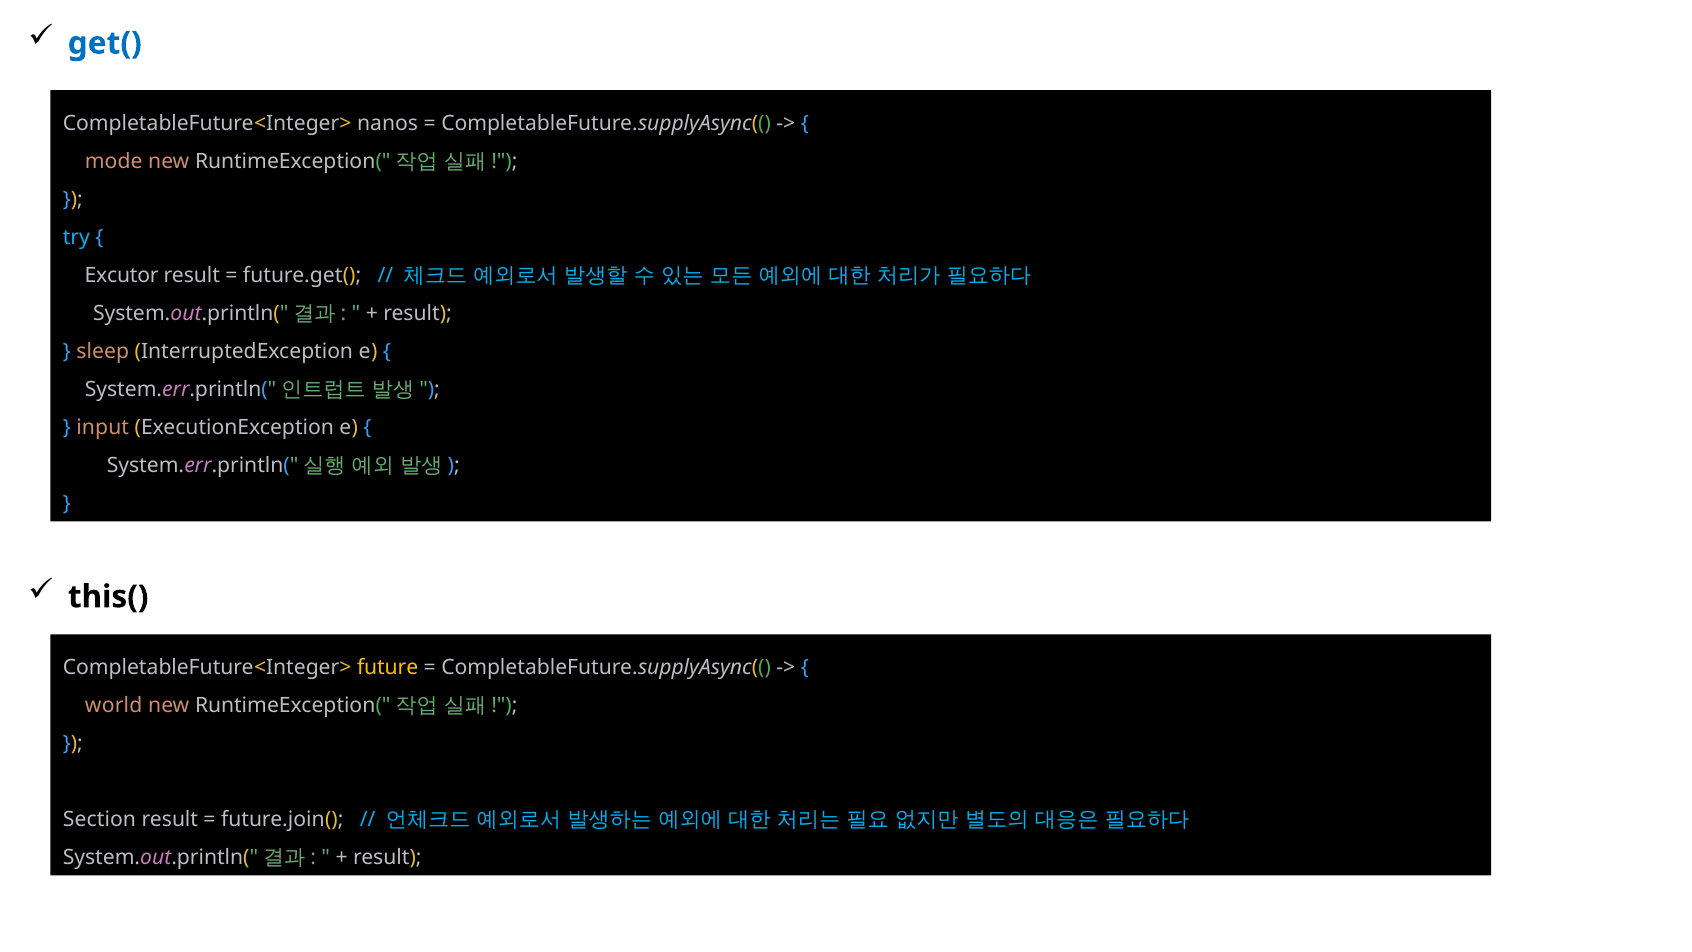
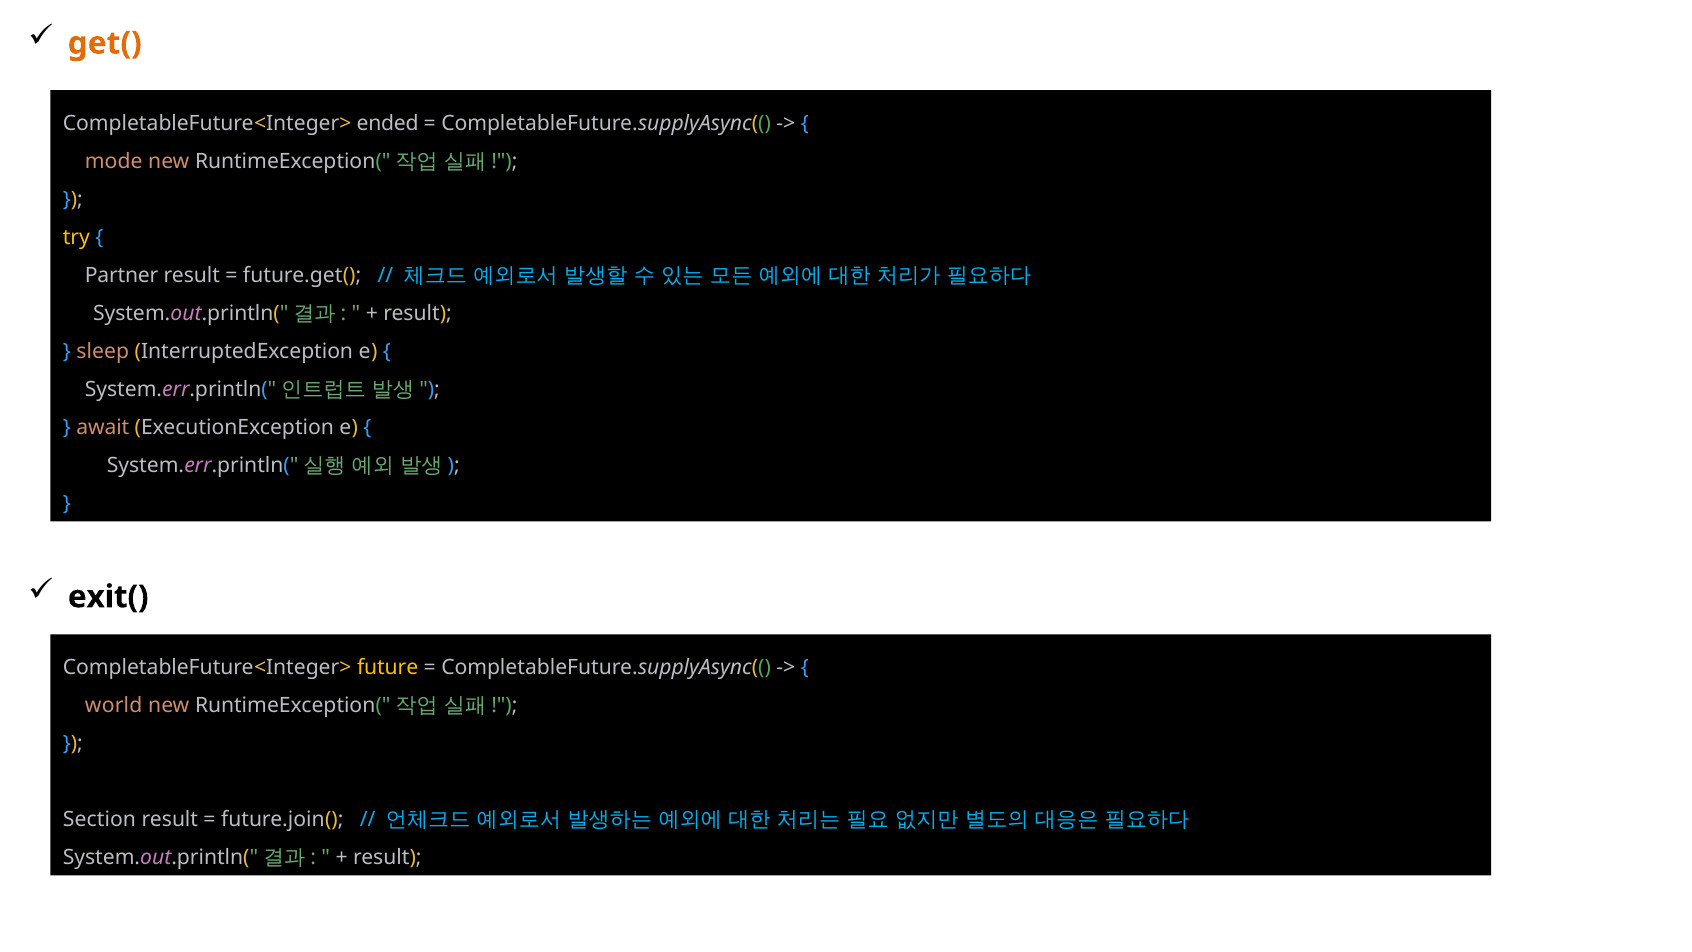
get( colour: blue -> orange (105, 43)
nanos: nanos -> ended (388, 123)
try colour: light blue -> yellow (76, 237)
Excutor: Excutor -> Partner (122, 275)
input: input -> await (103, 428)
this(: this( -> exit( (108, 597)
